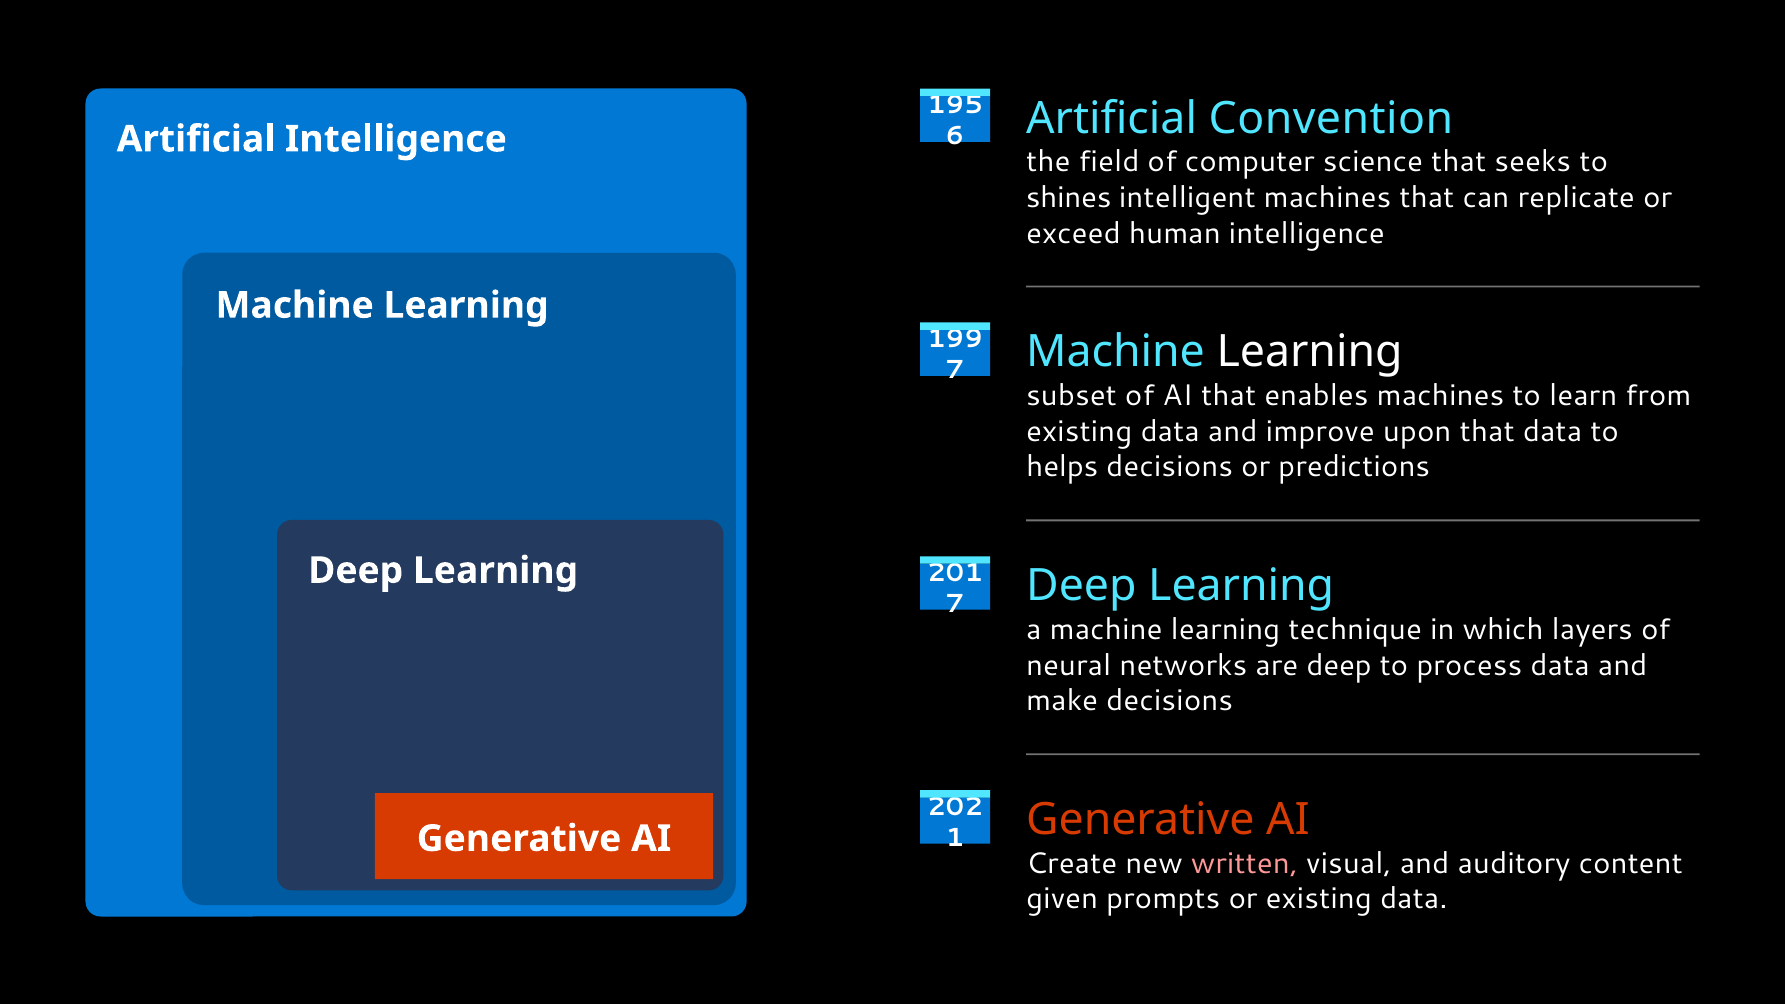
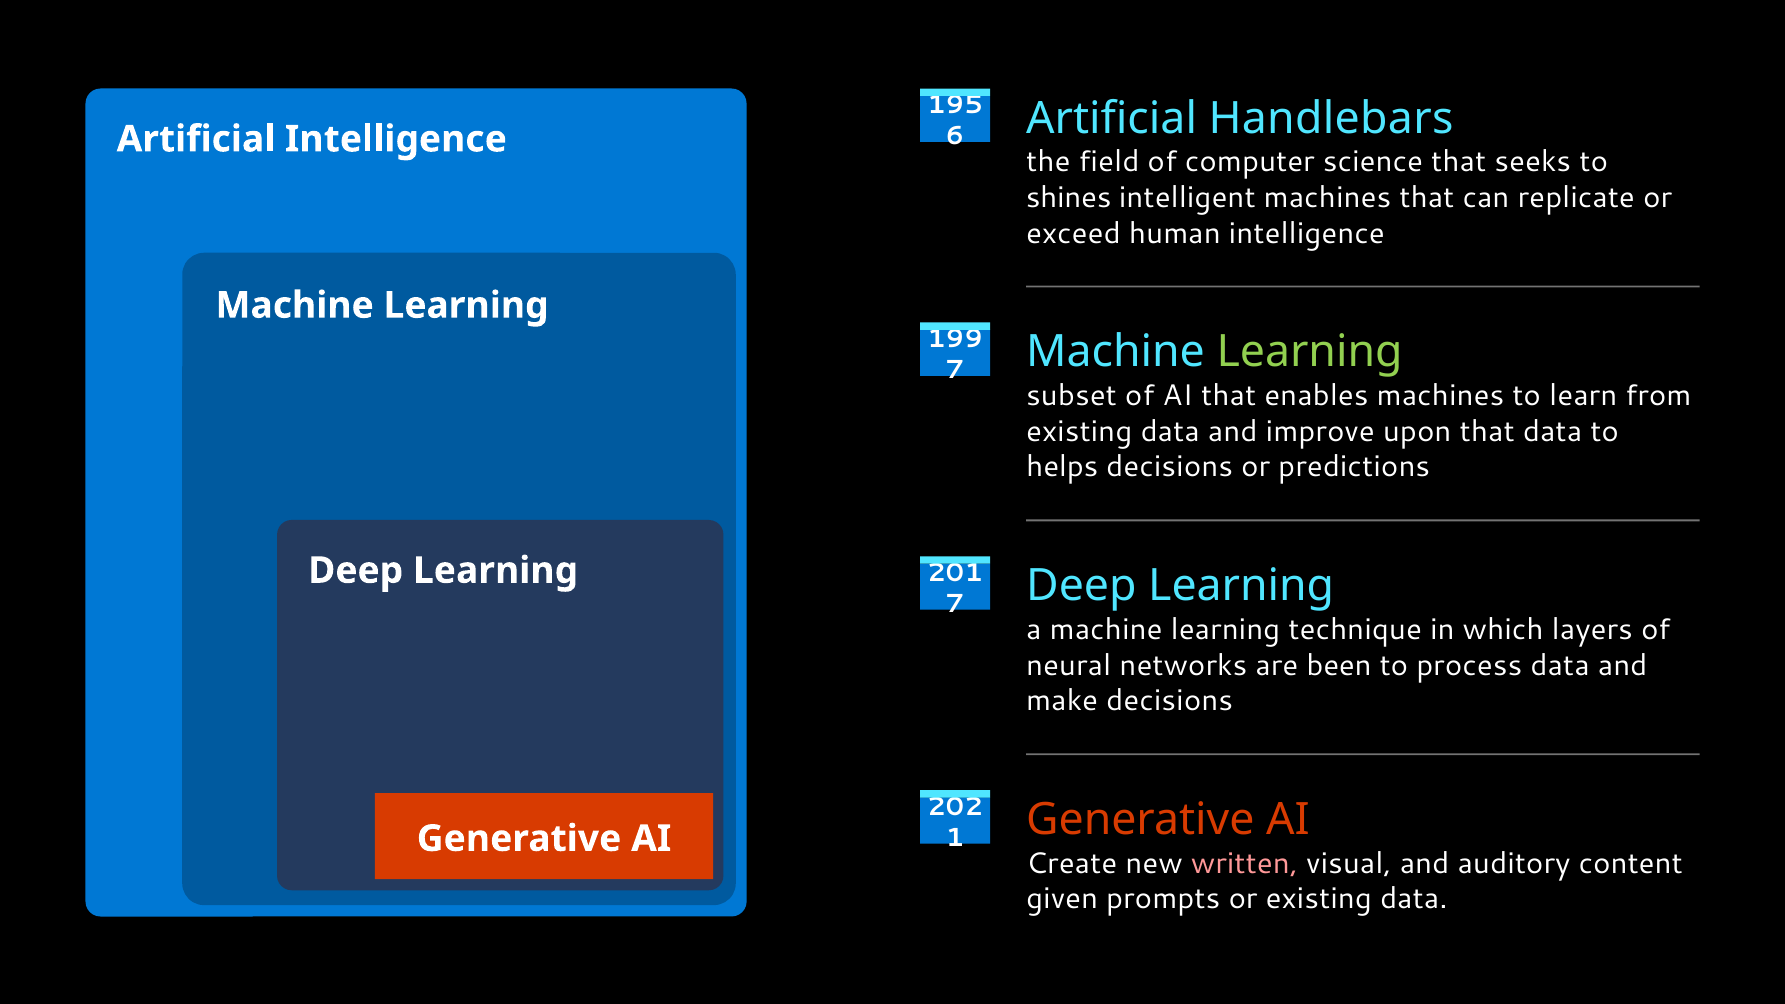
Convention: Convention -> Handlebars (1331, 118)
Learning colour: white -> light green (1310, 352)
are deep: deep -> been (1339, 665)
